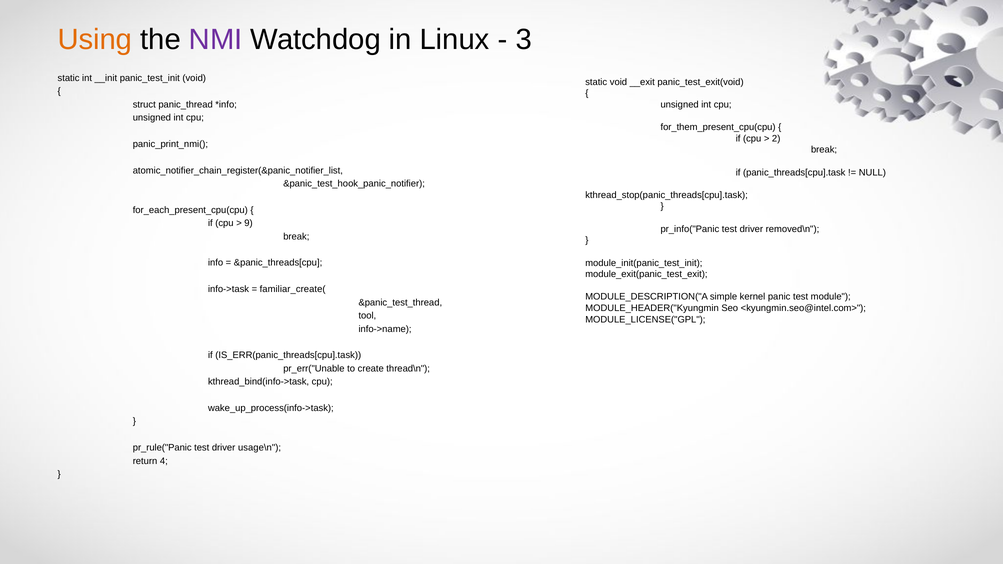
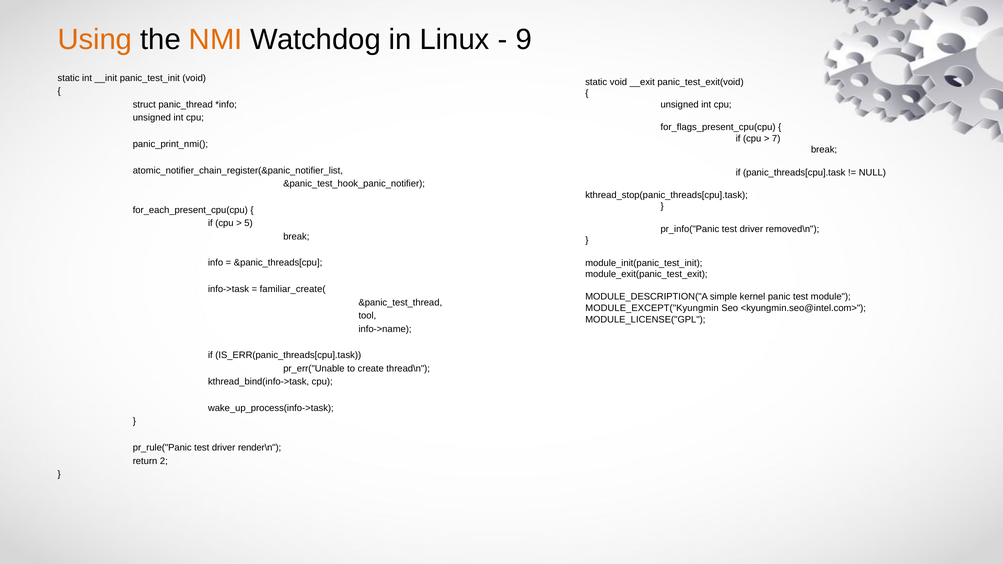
NMI colour: purple -> orange (216, 40)
3: 3 -> 9 (524, 40)
for_them_present_cpu(cpu: for_them_present_cpu(cpu -> for_flags_present_cpu(cpu (718, 127)
2: 2 -> 7 (776, 139)
9: 9 -> 5 (248, 223)
MODULE_HEADER("Kyungmin: MODULE_HEADER("Kyungmin -> MODULE_EXCEPT("Kyungmin (652, 308)
usage\n: usage\n -> render\n (260, 448)
4: 4 -> 2 (164, 461)
